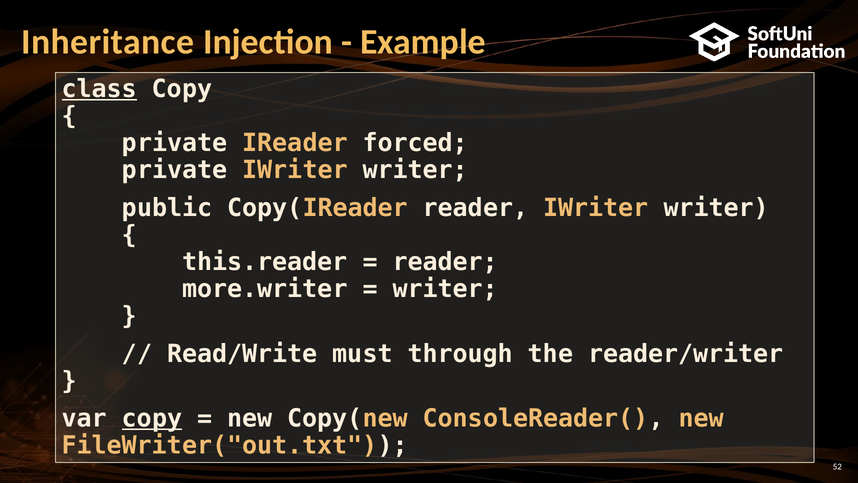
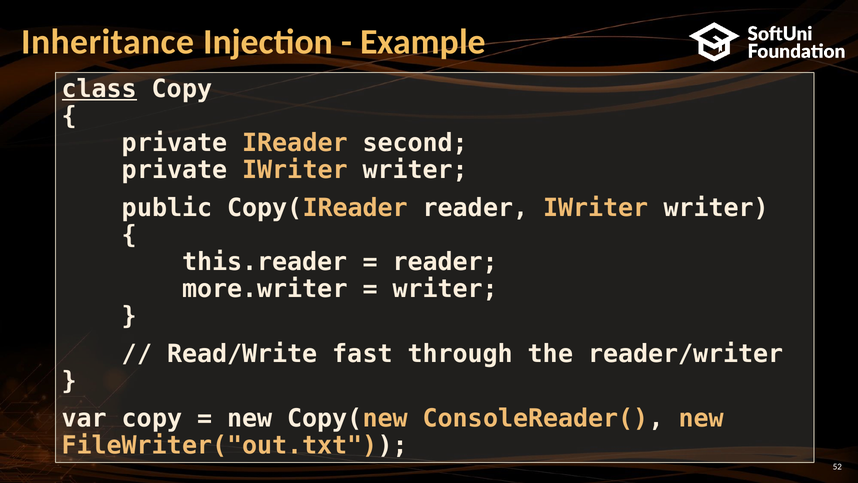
forced: forced -> second (415, 143)
must: must -> fast (363, 354)
copy underline: present -> none (152, 418)
